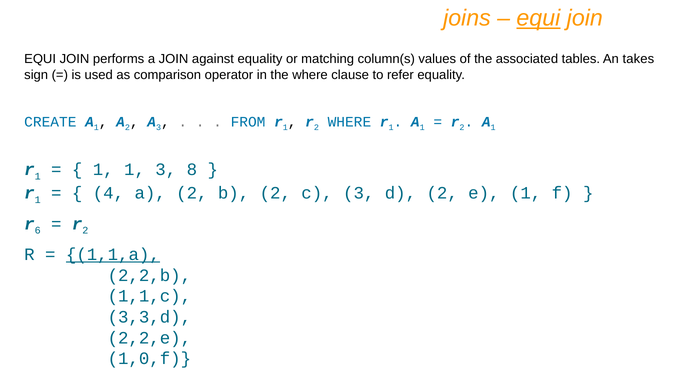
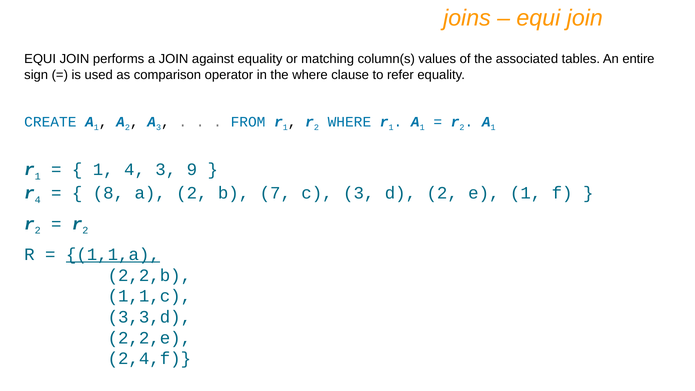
equi underline: present -> none (538, 18)
takes: takes -> entire (638, 59)
1 1: 1 -> 4 (135, 169)
8: 8 -> 9 (192, 169)
1: 1 -> 4 (38, 200)
4: 4 -> 8 (108, 193)
b 2: 2 -> 7 (275, 193)
6: 6 -> 2 (38, 231)
1,0,f: 1,0,f -> 2,4,f (149, 359)
